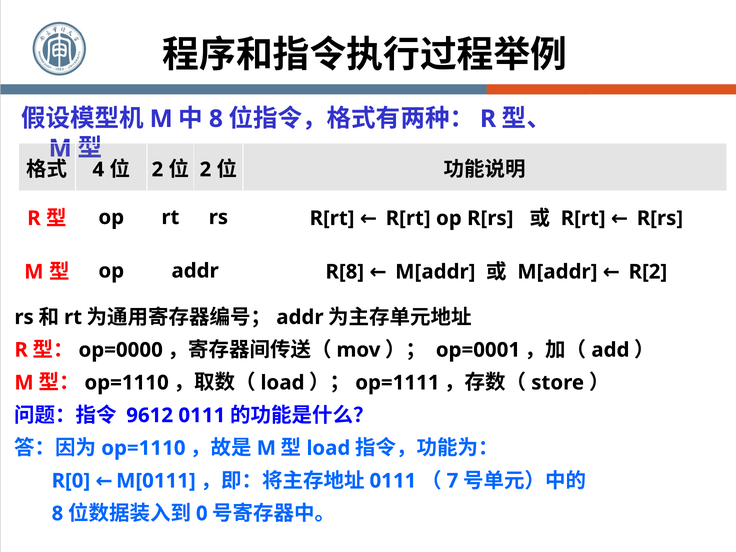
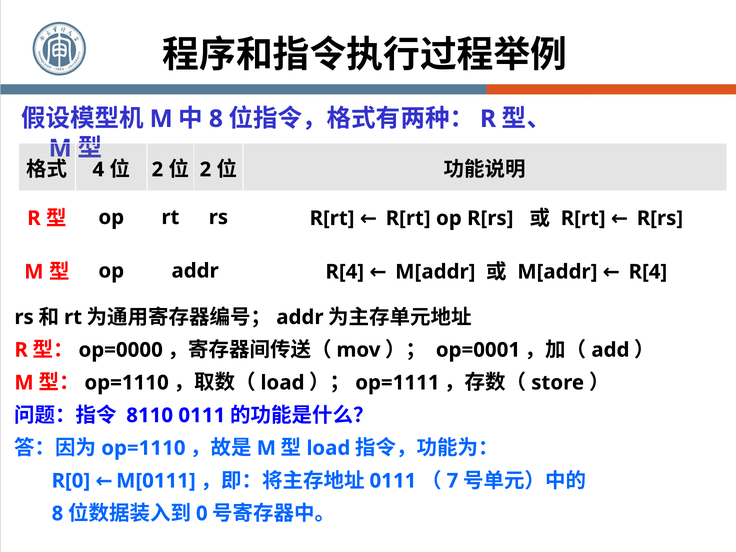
M[addr R[2: R[2 -> R[4 (648, 272)
addr R[8: R[8 -> R[4 (345, 272)
9612: 9612 -> 8110 (150, 415)
